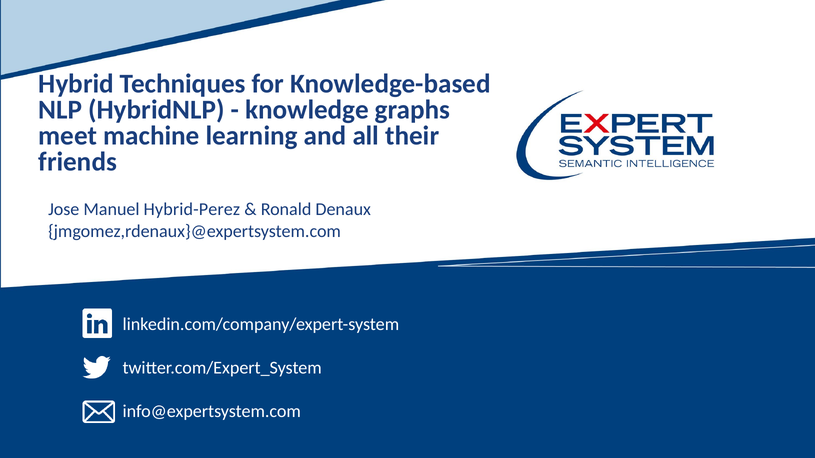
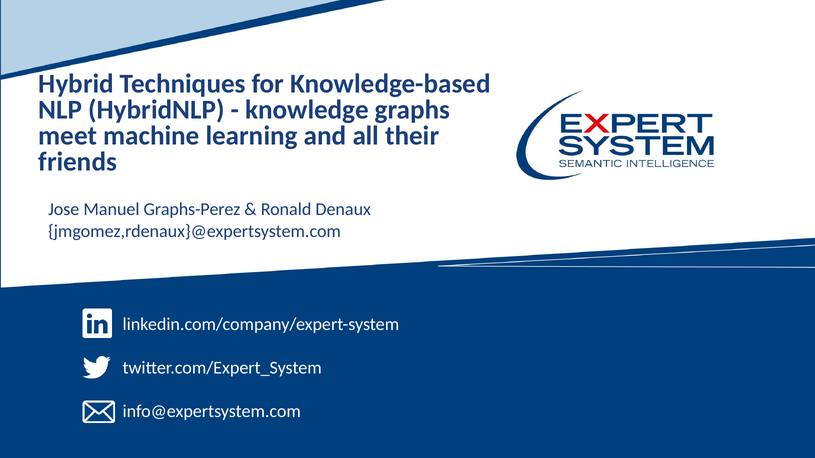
Hybrid-Perez: Hybrid-Perez -> Graphs-Perez (192, 210)
